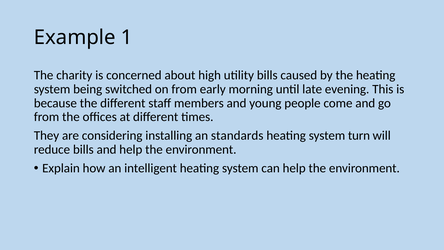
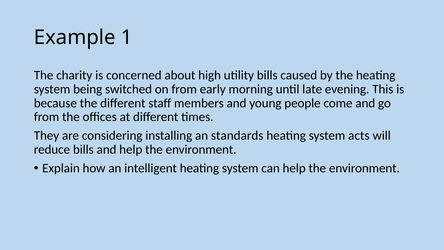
turn: turn -> acts (359, 136)
